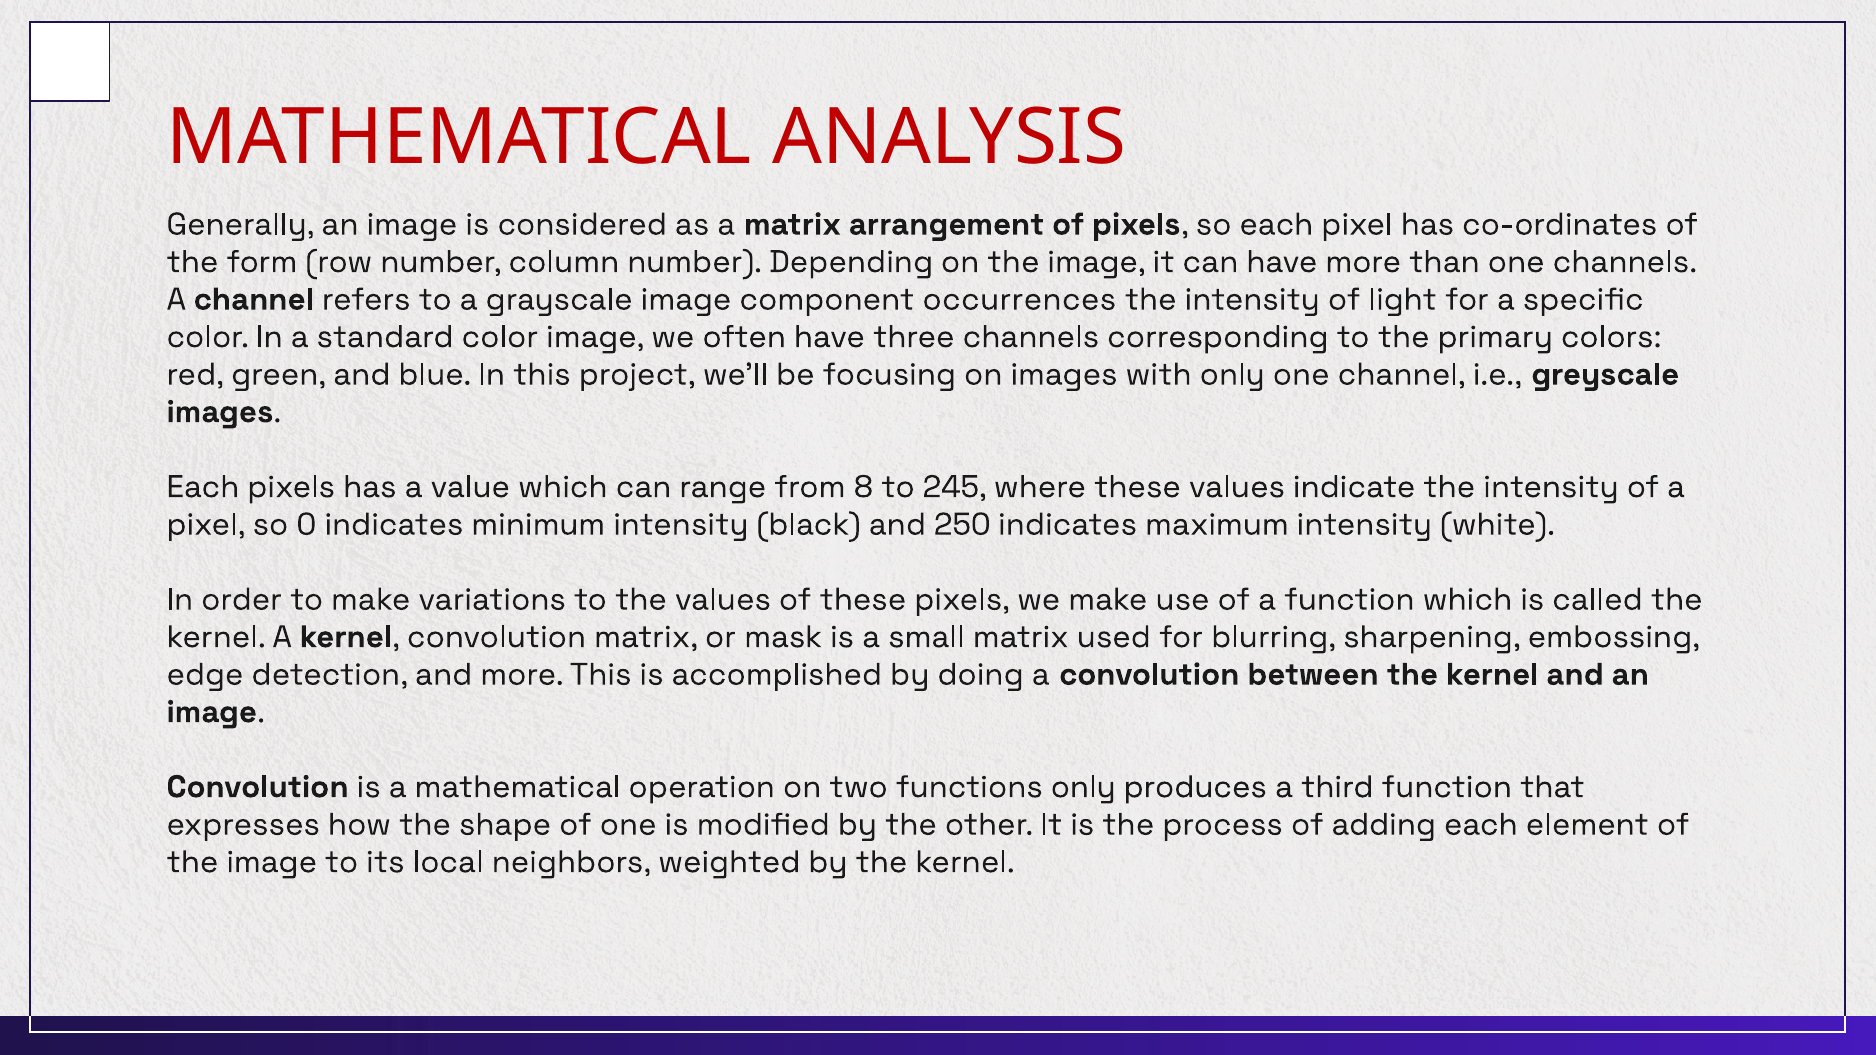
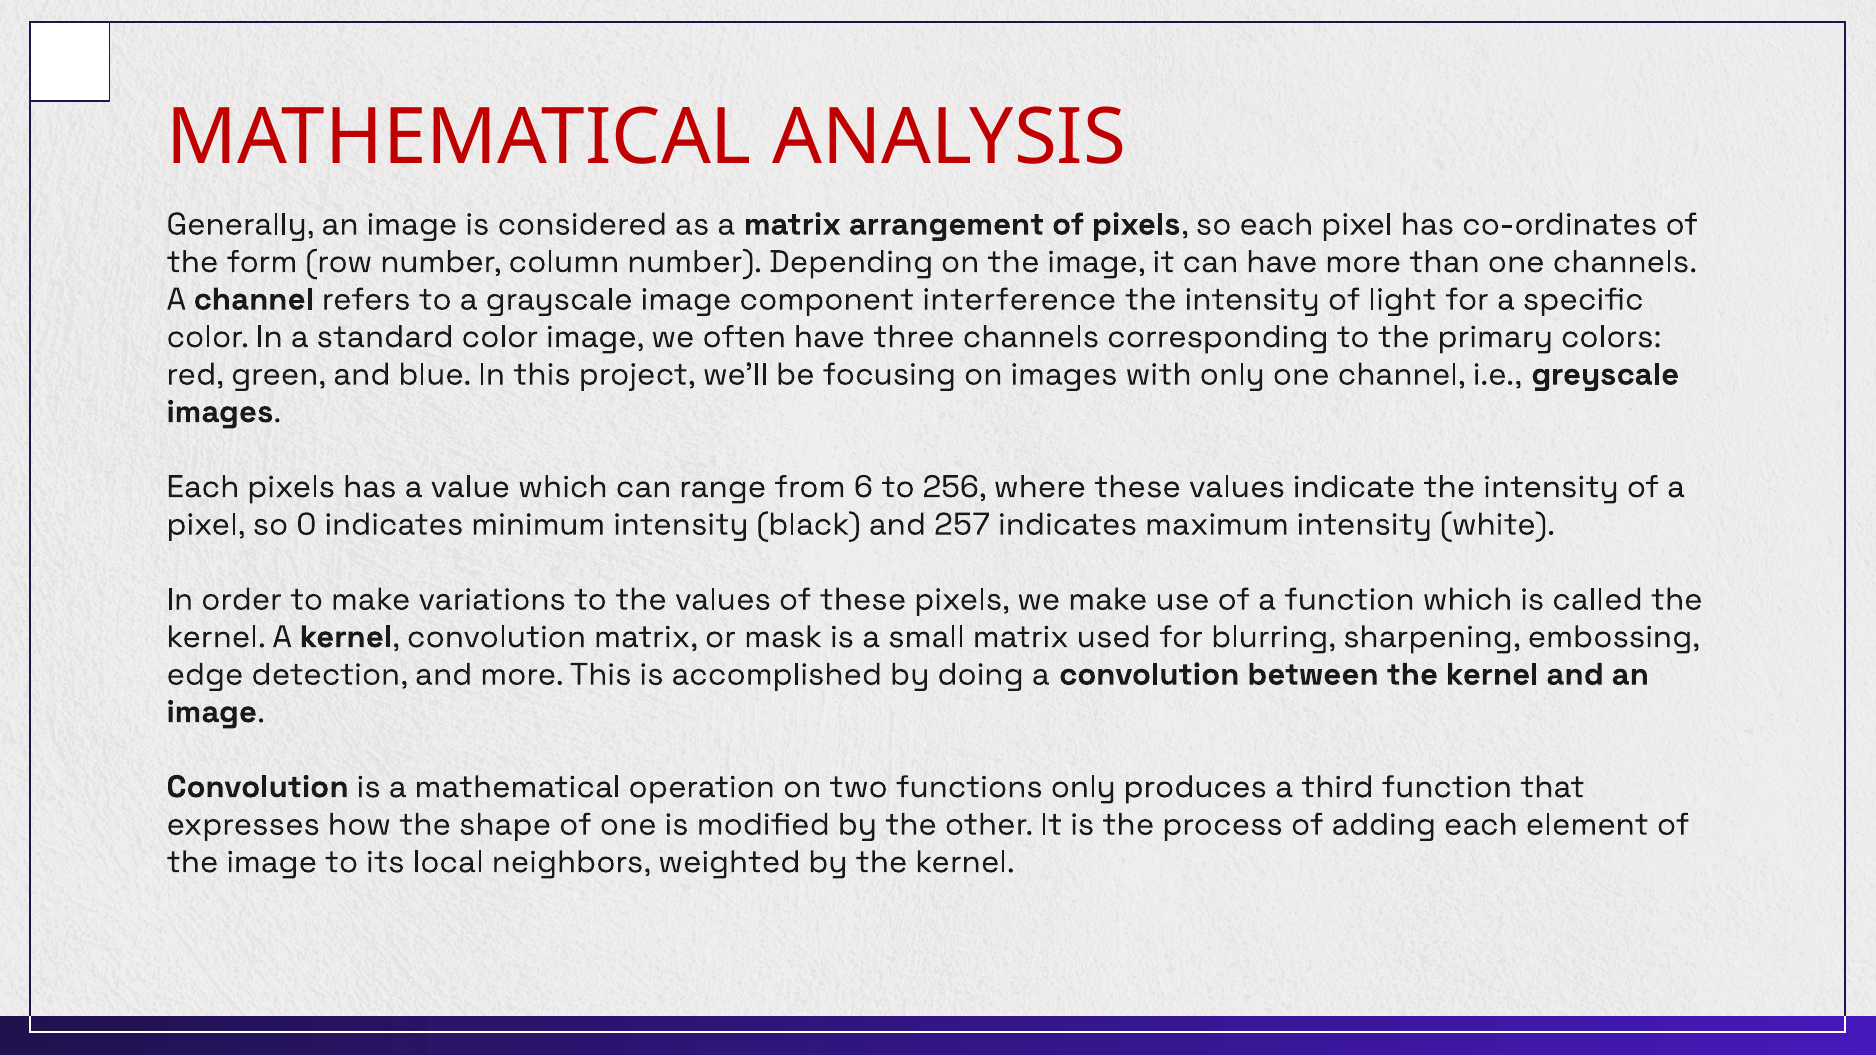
occurrences: occurrences -> interference (1019, 299)
8: 8 -> 6 (863, 487)
245: 245 -> 256 (955, 487)
250: 250 -> 257 (962, 524)
